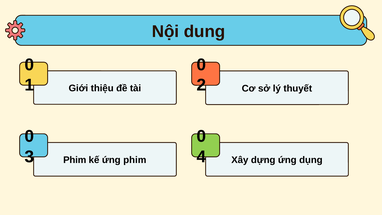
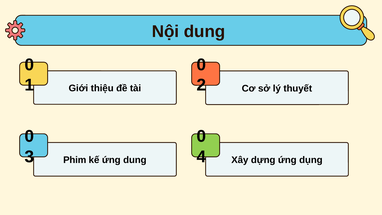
ứng phim: phim -> dung (135, 160)
